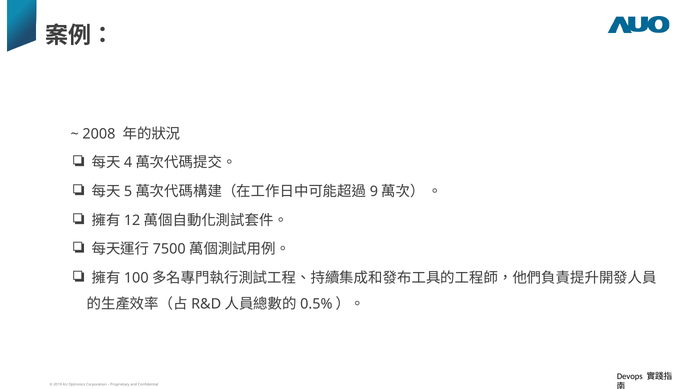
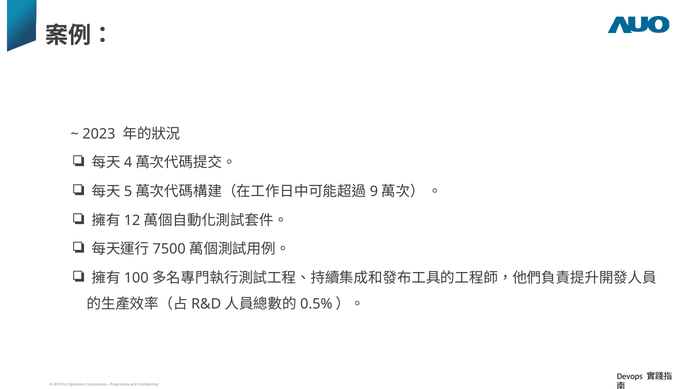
2008: 2008 -> 2023 (99, 134)
